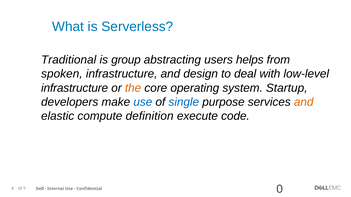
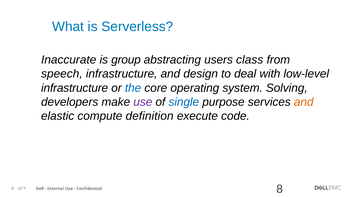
Traditional: Traditional -> Inaccurate (69, 60)
helps: helps -> class (250, 60)
spoken: spoken -> speech (62, 74)
the colour: orange -> blue (133, 88)
Startup: Startup -> Solving (287, 88)
use colour: blue -> purple (143, 102)
0: 0 -> 8 (280, 189)
